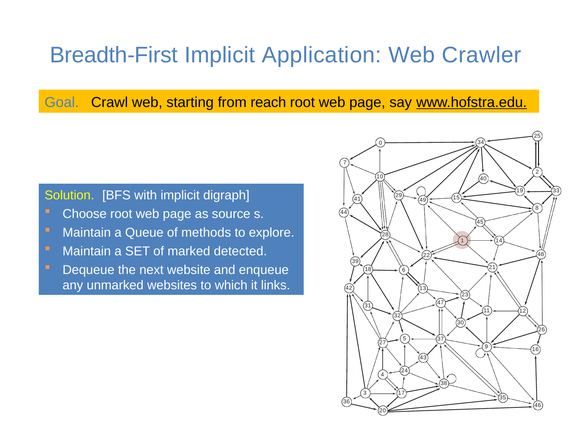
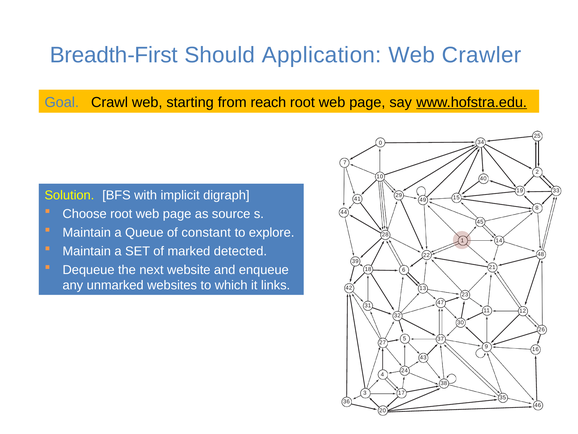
Breadth-First Implicit: Implicit -> Should (220, 55)
methods: methods -> constant (206, 232)
